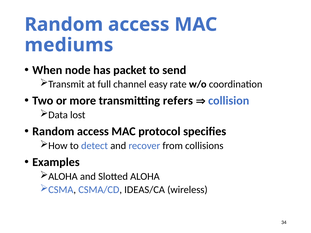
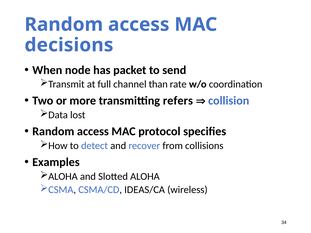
mediums: mediums -> decisions (69, 45)
easy: easy -> than (158, 84)
